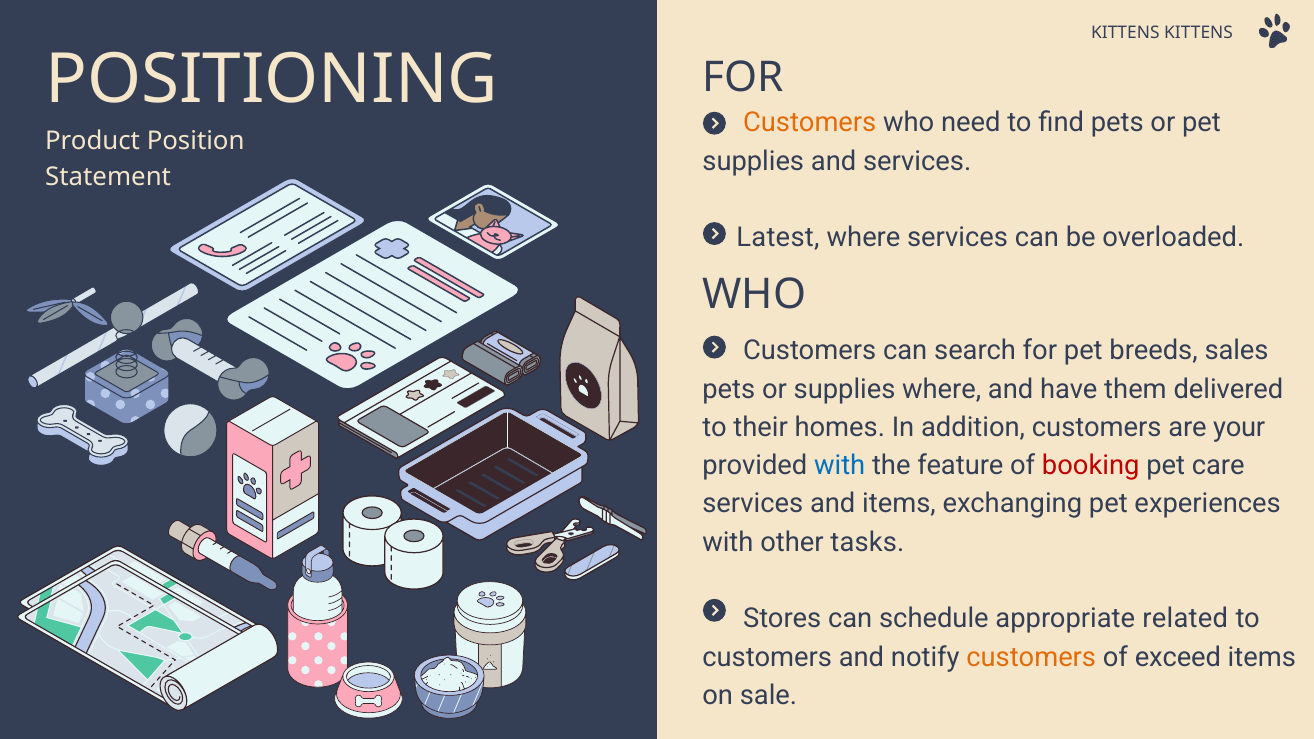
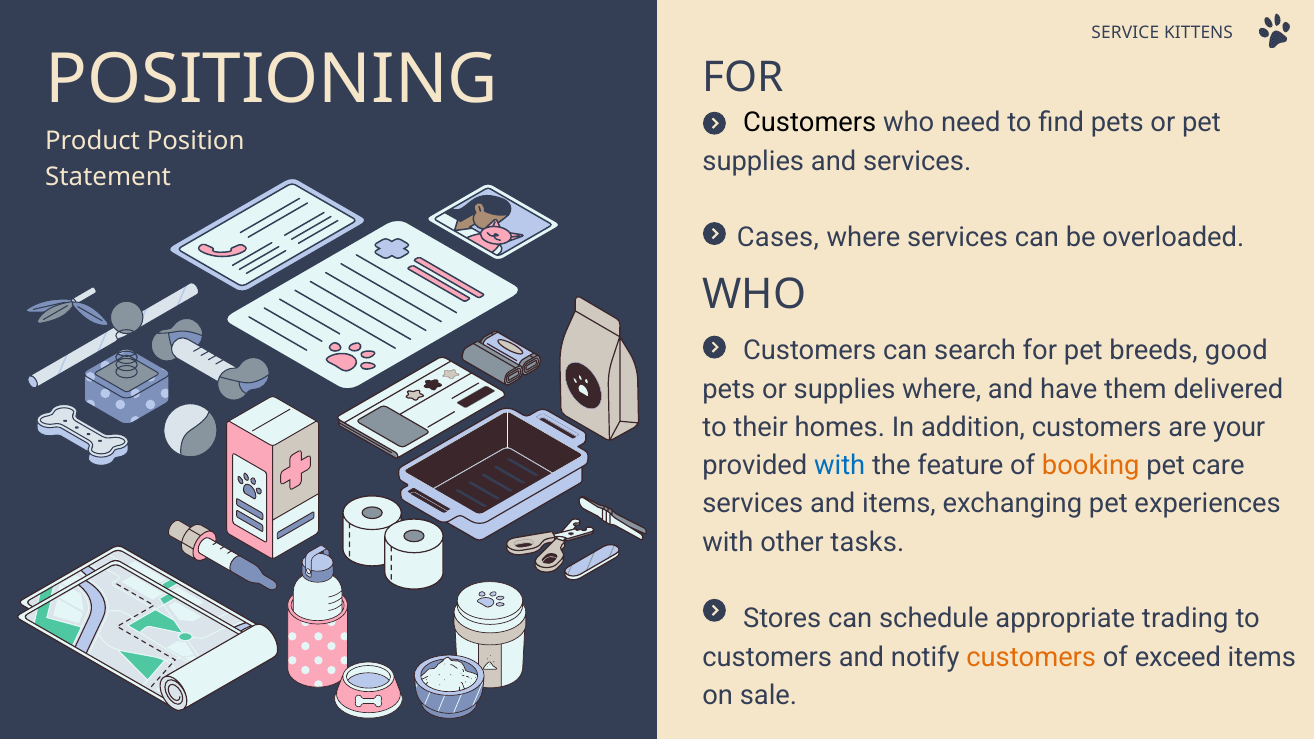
KITTENS: KITTENS -> SERVICE (1125, 32)
Customers colour: orange -> black (810, 123)
Latest: Latest -> Cases (778, 238)
sales: sales -> good (1236, 351)
booking colour: red -> orange (1091, 466)
related: related -> trading (1185, 619)
